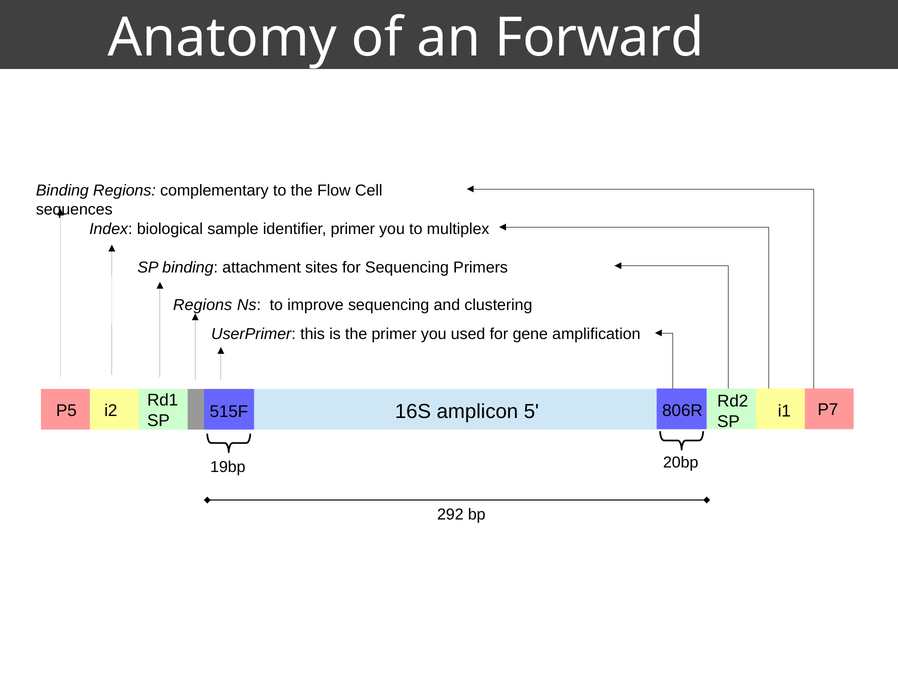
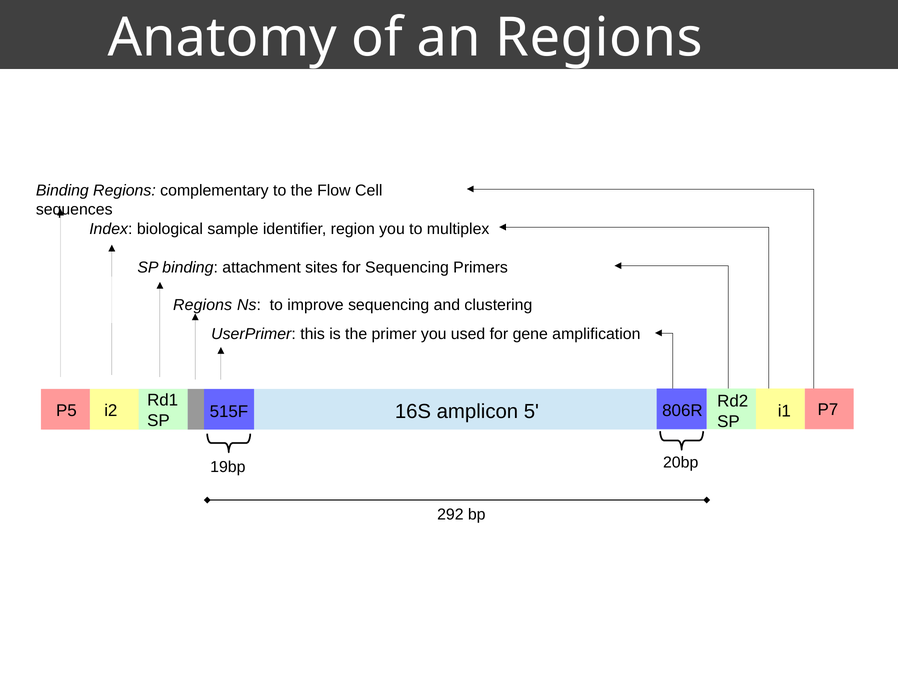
an Forward: Forward -> Regions (599, 38)
identifier primer: primer -> region (353, 229)
